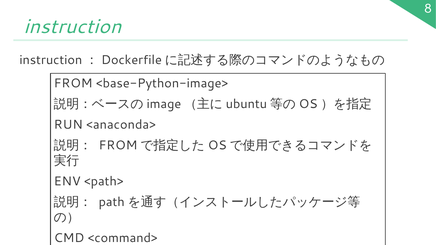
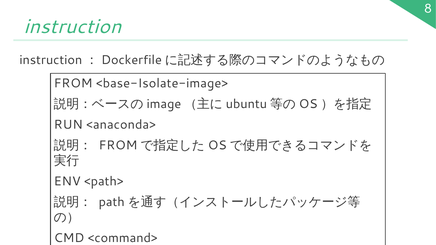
<base-Python-image>: <base-Python-image> -> <base-Isolate-image> (162, 83)
